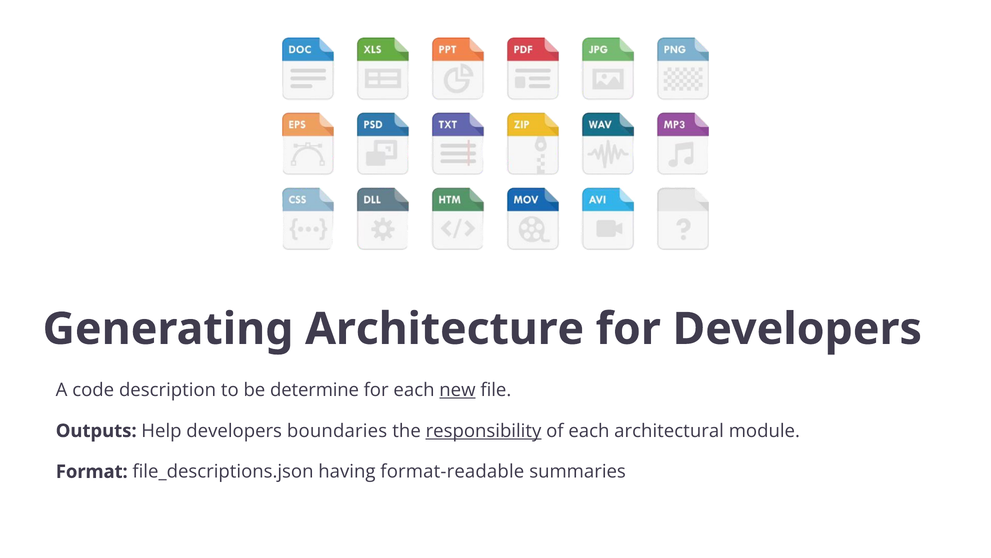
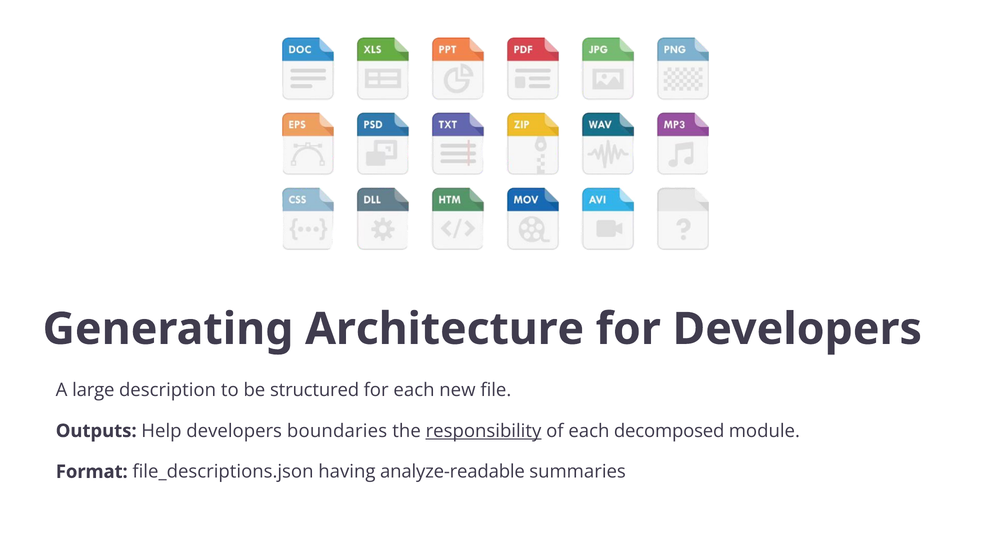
code: code -> large (93, 390)
determine: determine -> structured (315, 390)
new underline: present -> none (457, 390)
architectural: architectural -> decomposed (669, 430)
format-readable: format-readable -> analyze-readable (452, 471)
